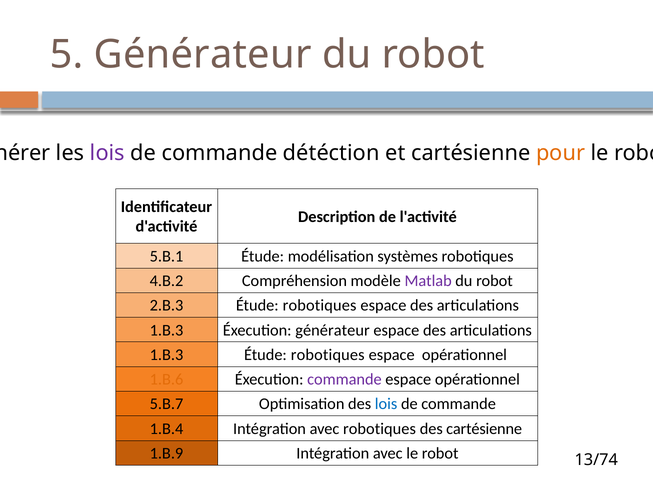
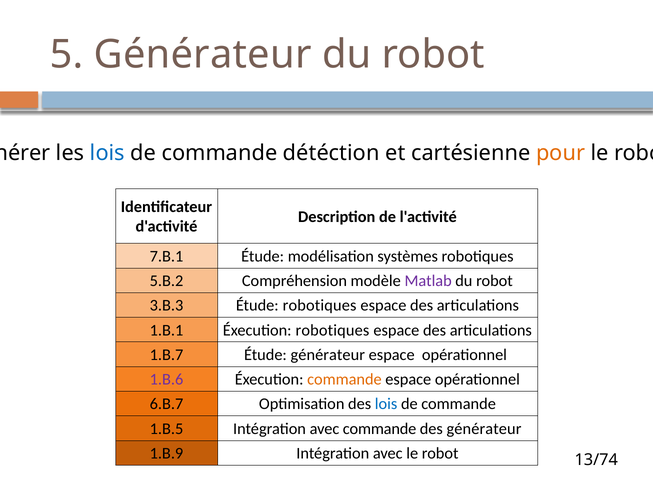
lois colour: purple -> blue (107, 153)
5.B.1: 5.B.1 -> 7.B.1 (166, 256)
4.B.2: 4.B.2 -> 5.B.2 (166, 281)
2.B.3: 2.B.3 -> 3.B.3 (166, 305)
1.B.3: 1.B.3 -> 1.B.1 (166, 330)
Éxecution générateur: générateur -> robotiques (332, 330)
1.B.3: 1.B.3 -> 1.B.7 (166, 355)
robotiques: robotiques -> générateur (328, 355)
1.B.6 colour: orange -> purple (166, 379)
commande colour: purple -> orange (344, 379)
5.B.7: 5.B.7 -> 6.B.7 (166, 404)
1.B.4: 1.B.4 -> 1.B.5 (166, 428)
avec robotiques: robotiques -> commande (380, 428)
des cartésienne: cartésienne -> générateur (484, 428)
